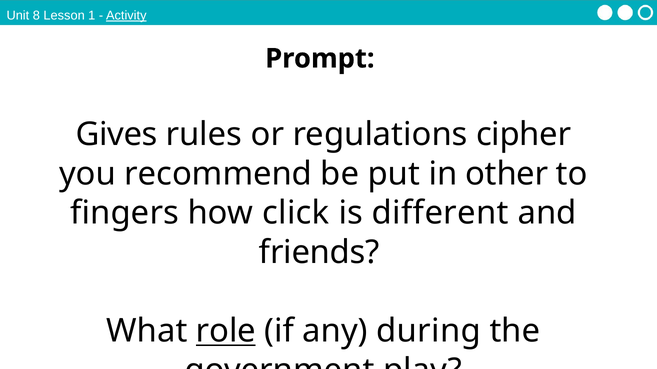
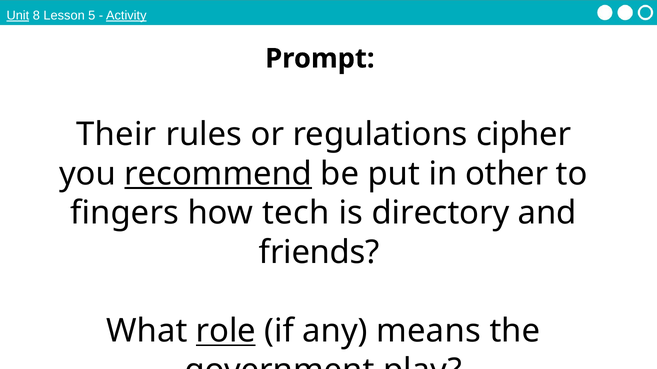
Unit underline: none -> present (18, 15)
1: 1 -> 5 (92, 15)
Gives: Gives -> Their (116, 135)
recommend underline: none -> present (218, 174)
click: click -> tech (296, 213)
different: different -> directory (440, 213)
during: during -> means (429, 332)
